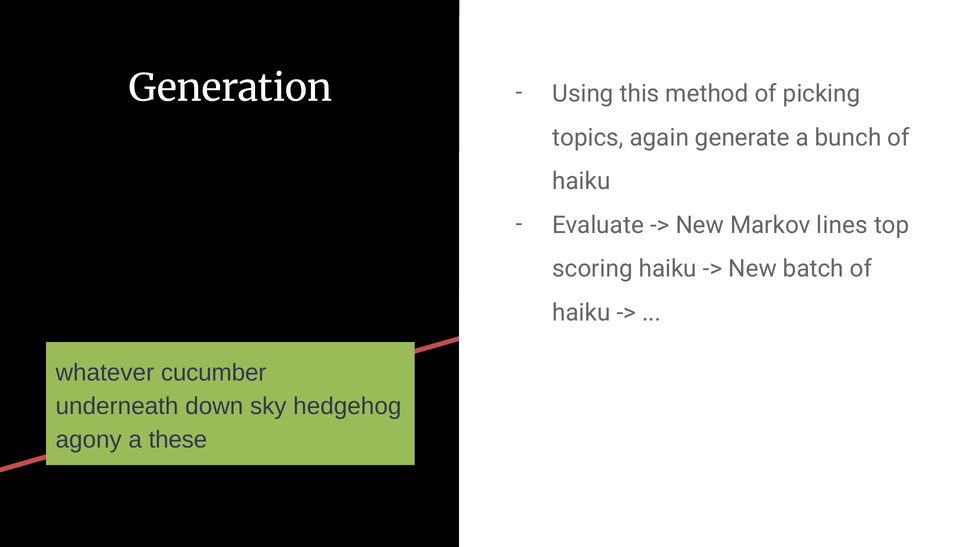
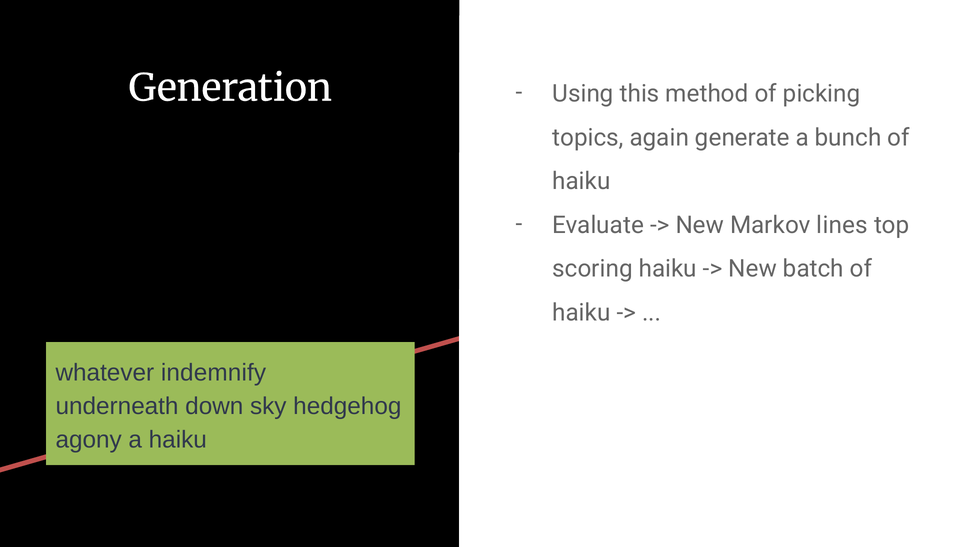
cucumber: cucumber -> indemnify (214, 373)
a these: these -> haiku (178, 440)
